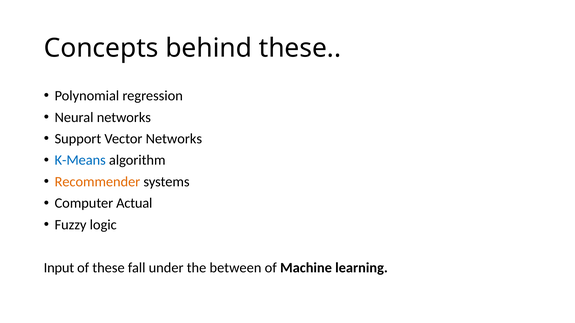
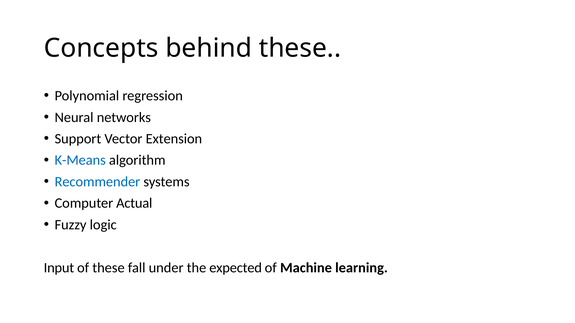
Vector Networks: Networks -> Extension (174, 139)
Recommender colour: orange -> blue (97, 182)
between: between -> expected (236, 268)
